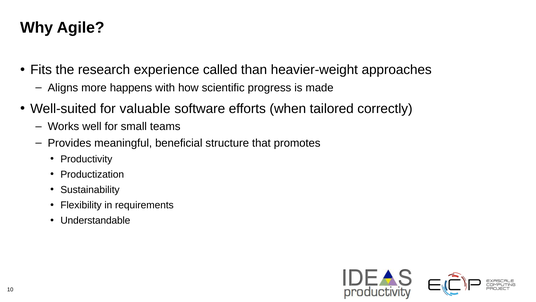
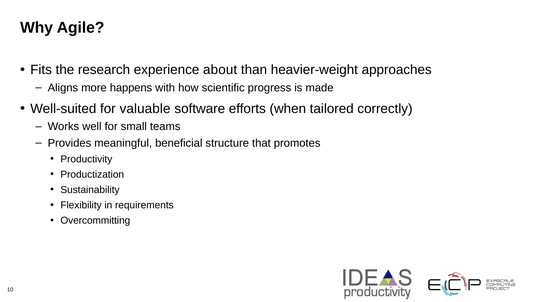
called: called -> about (220, 70)
Understandable: Understandable -> Overcommitting (95, 220)
